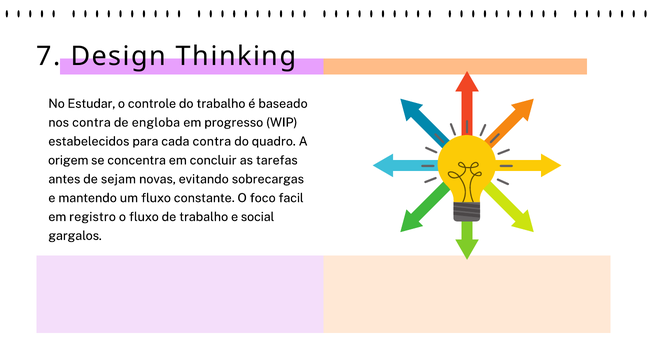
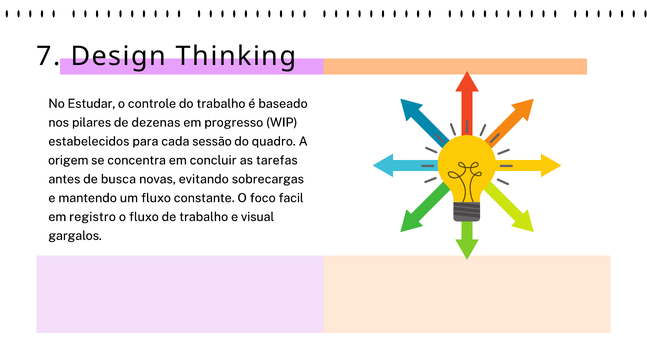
nos contra: contra -> pilares (92, 123)
engloba: engloba -> dezenas (156, 123)
cada contra: contra -> sessão (212, 141)
sejam: sejam -> busca (118, 179)
social: social -> visual (258, 217)
